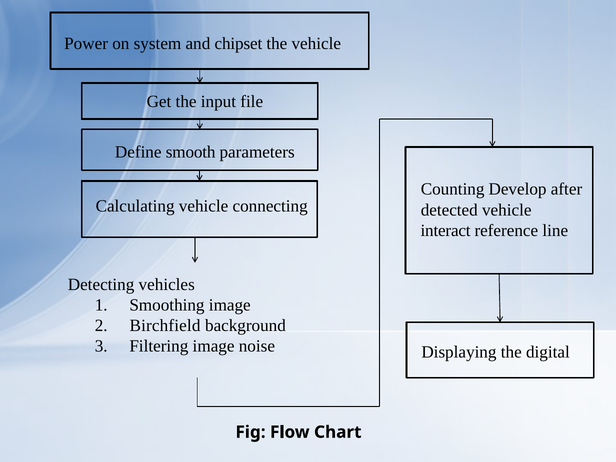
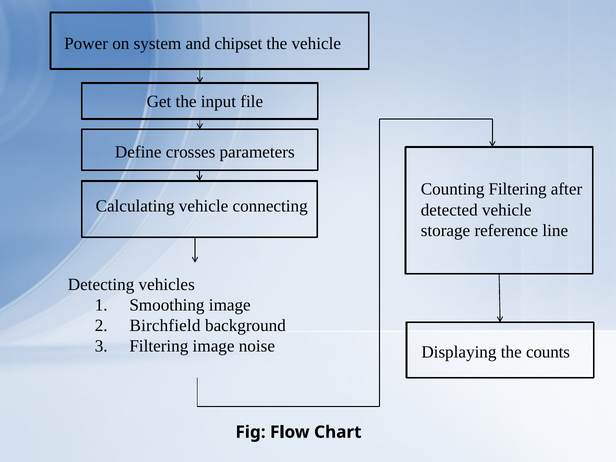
smooth: smooth -> crosses (191, 152)
Counting Develop: Develop -> Filtering (518, 189)
interact: interact -> storage (445, 230)
digital: digital -> counts (548, 352)
